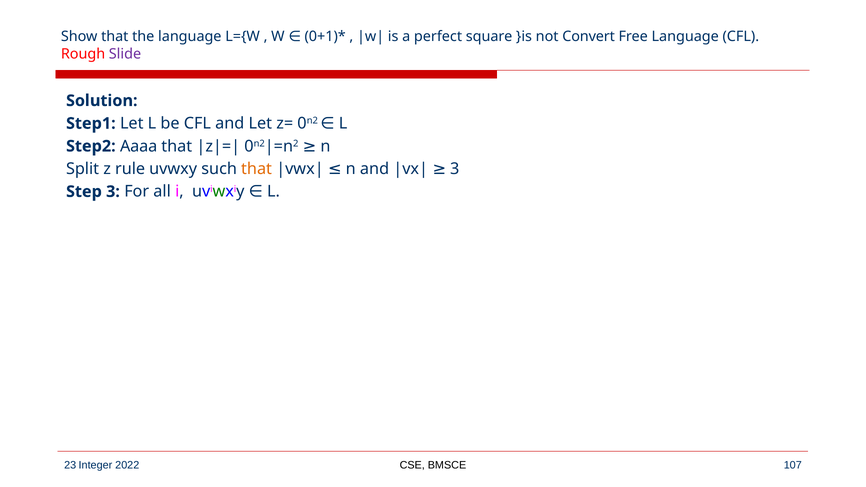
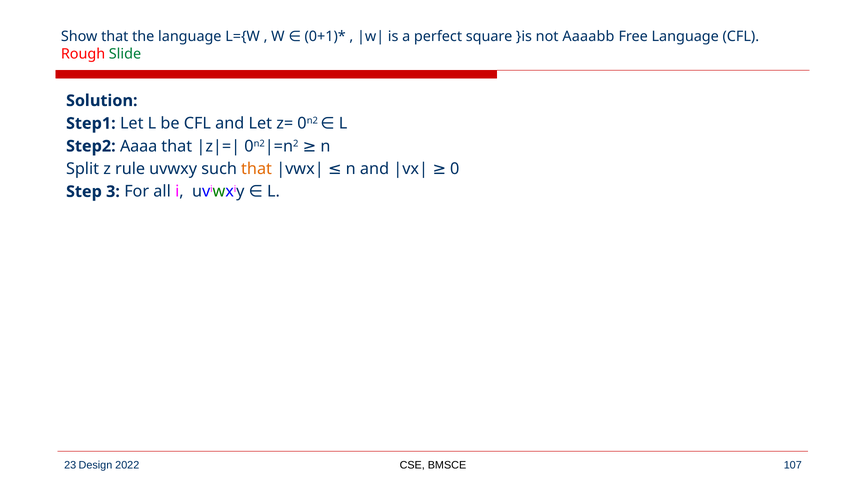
Convert: Convert -> Aaaabb (588, 37)
Slide colour: purple -> green (125, 54)
3: 3 -> 0 (455, 169)
Integer: Integer -> Design (95, 465)
